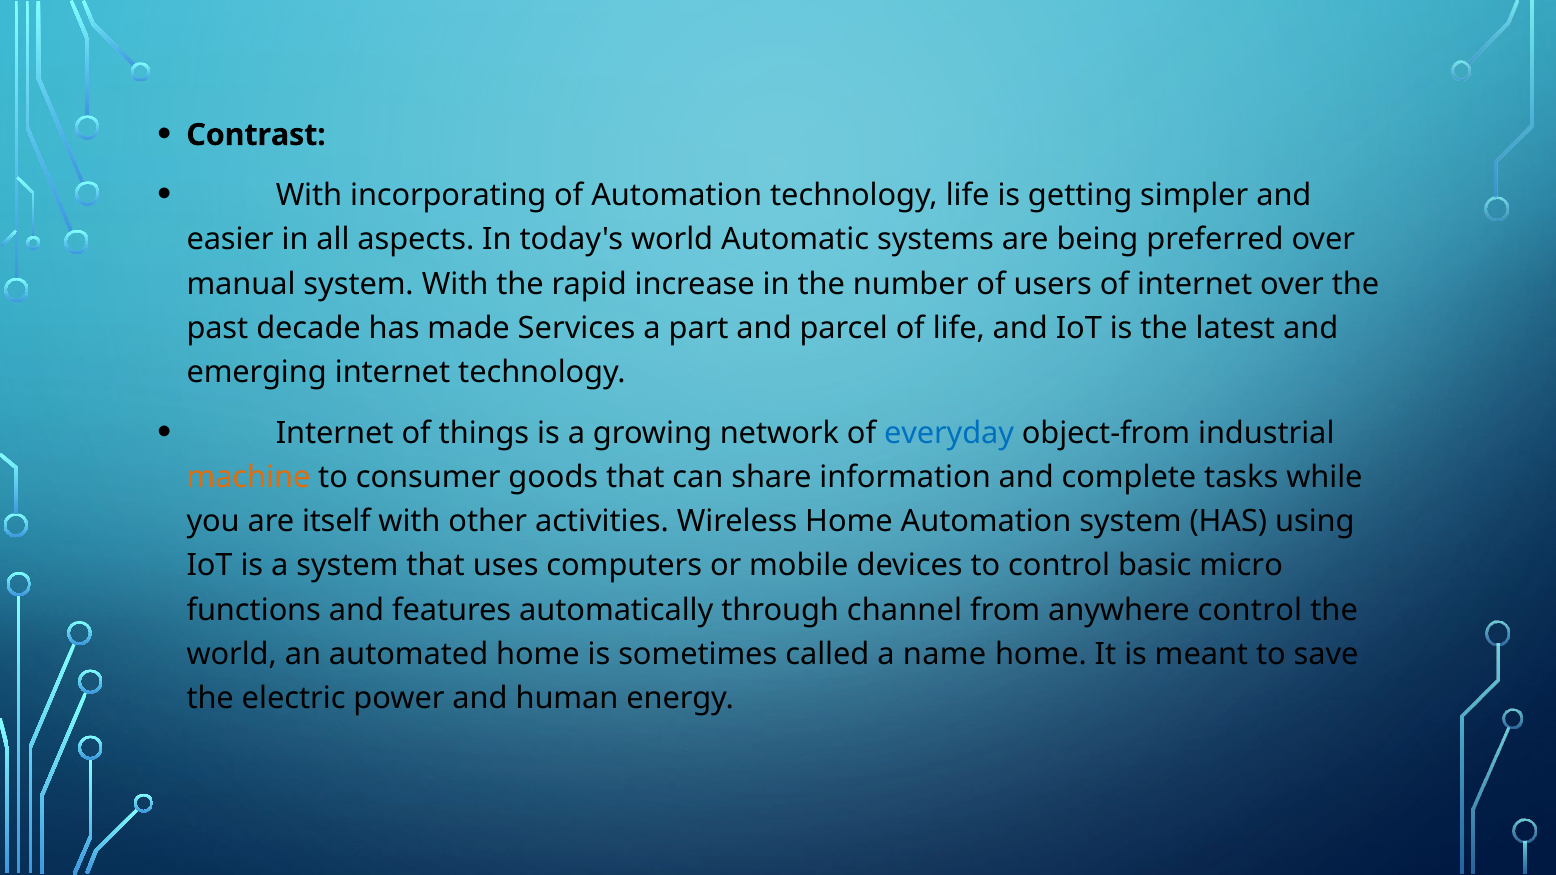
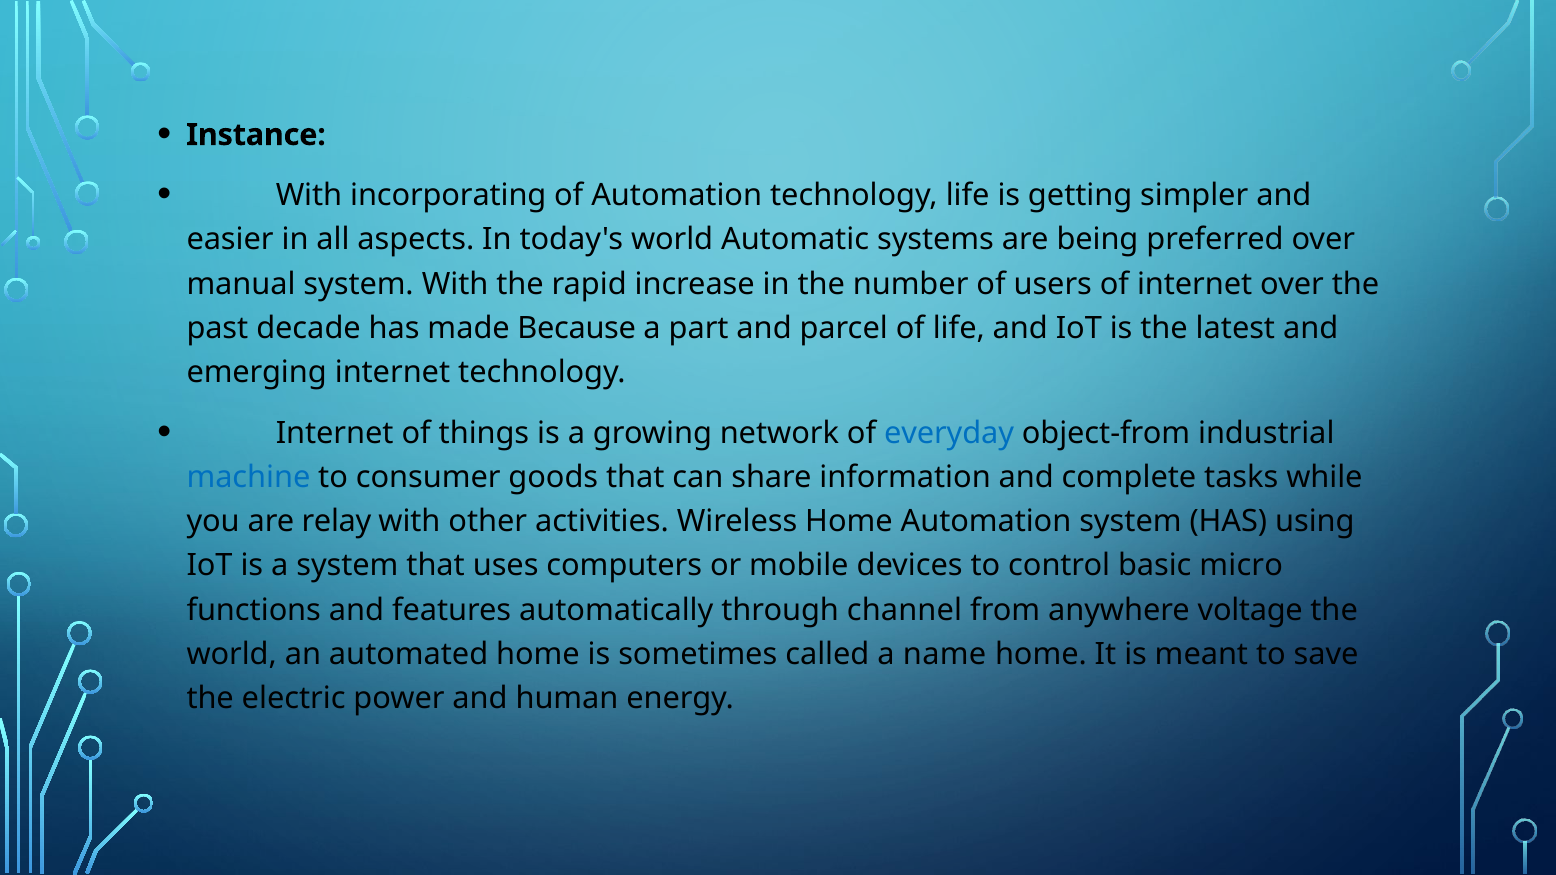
Contrast: Contrast -> Instance (256, 135)
Services: Services -> Because (577, 328)
machine colour: orange -> blue (248, 477)
itself: itself -> relay (336, 522)
anywhere control: control -> voltage (1250, 610)
